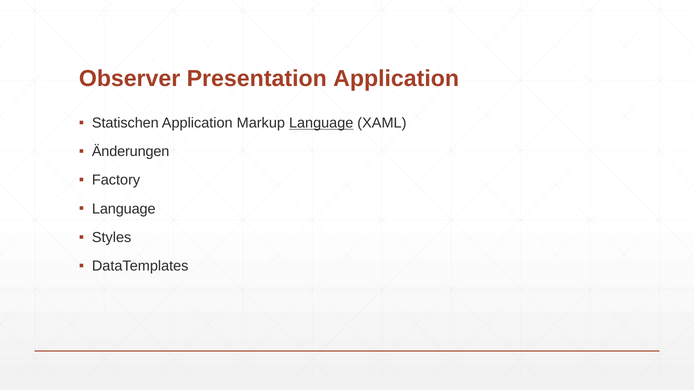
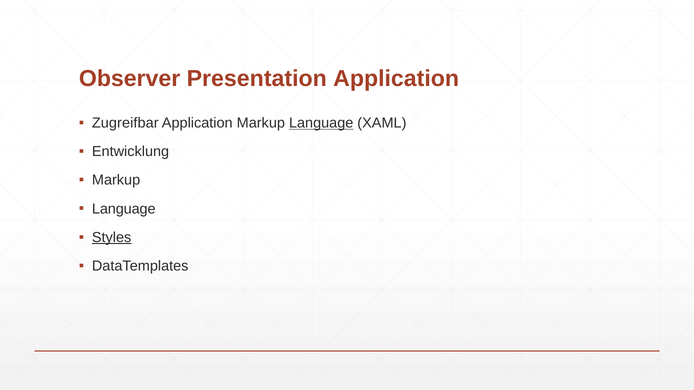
Statischen: Statischen -> Zugreifbar (125, 123)
Änderungen: Änderungen -> Entwicklung (131, 152)
Factory: Factory -> Markup (116, 180)
Styles underline: none -> present (112, 238)
